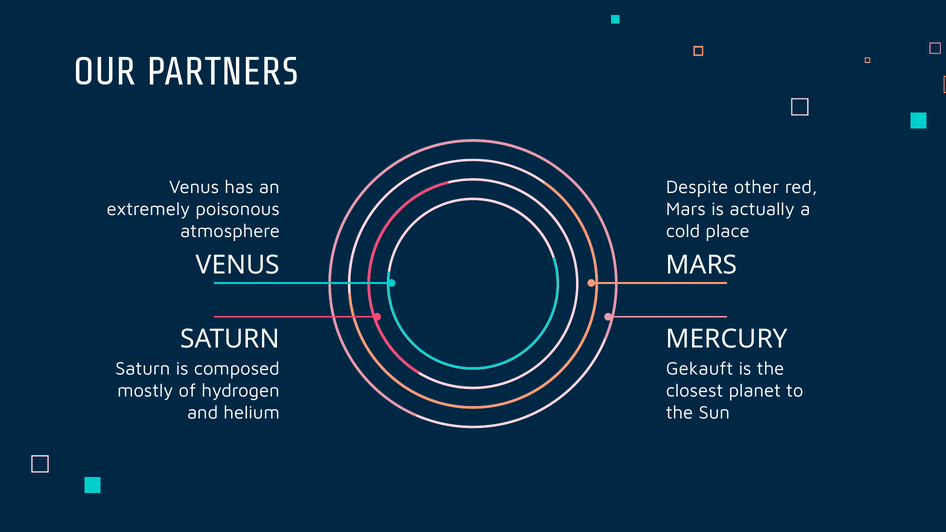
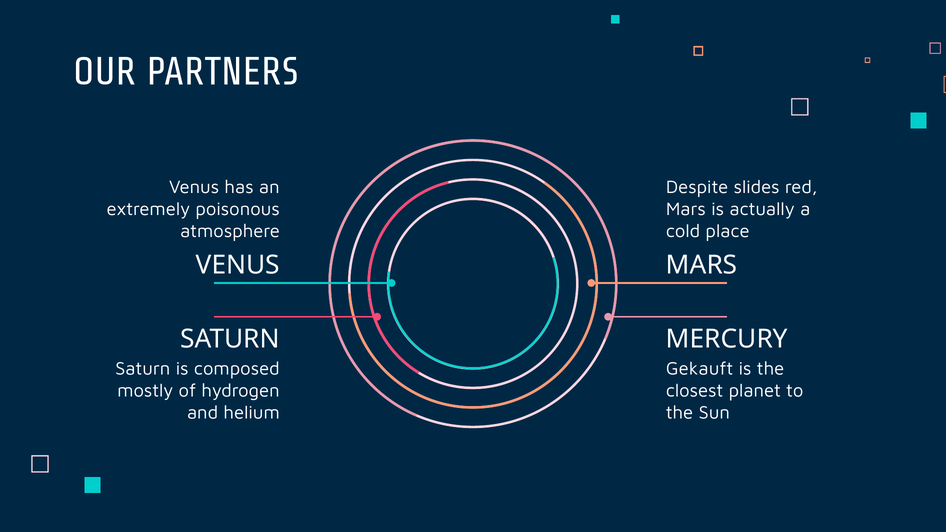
other: other -> slides (757, 187)
